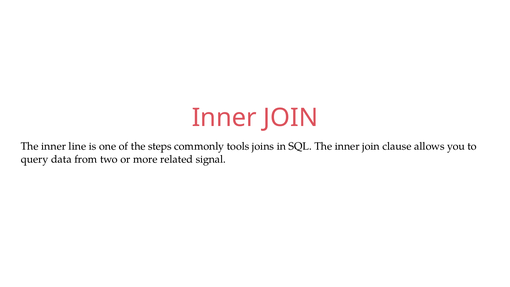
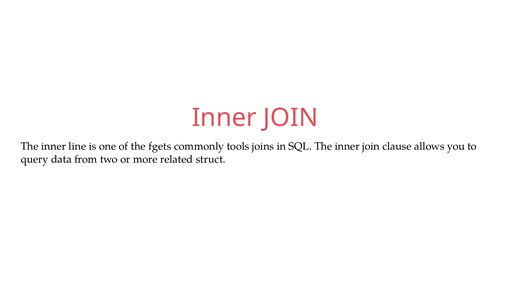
steps: steps -> fgets (160, 146)
signal: signal -> struct (211, 159)
